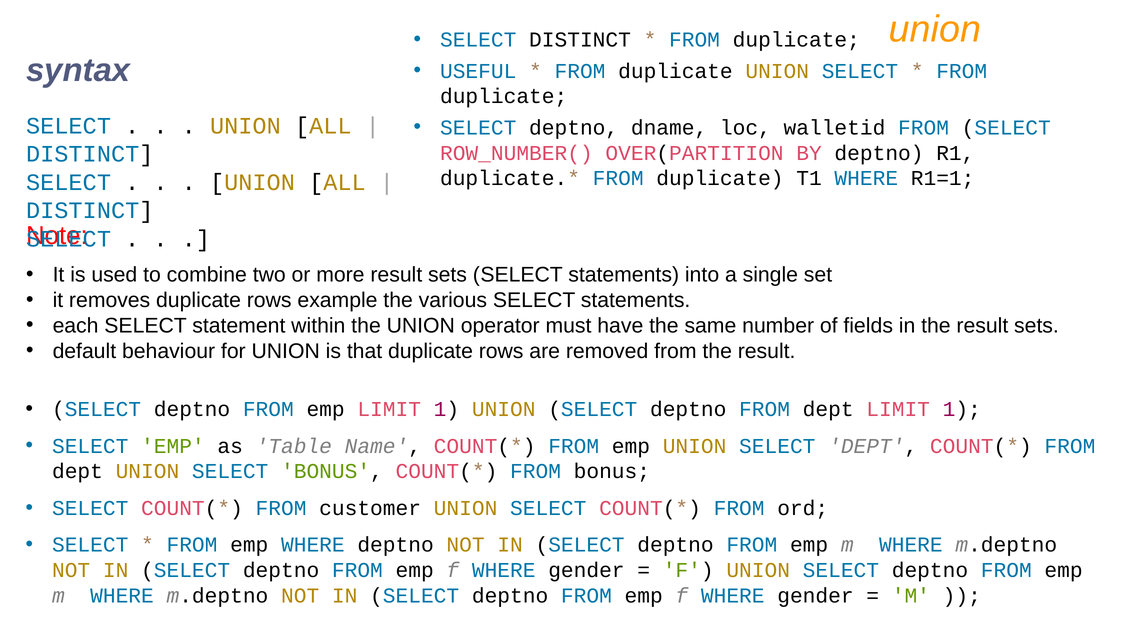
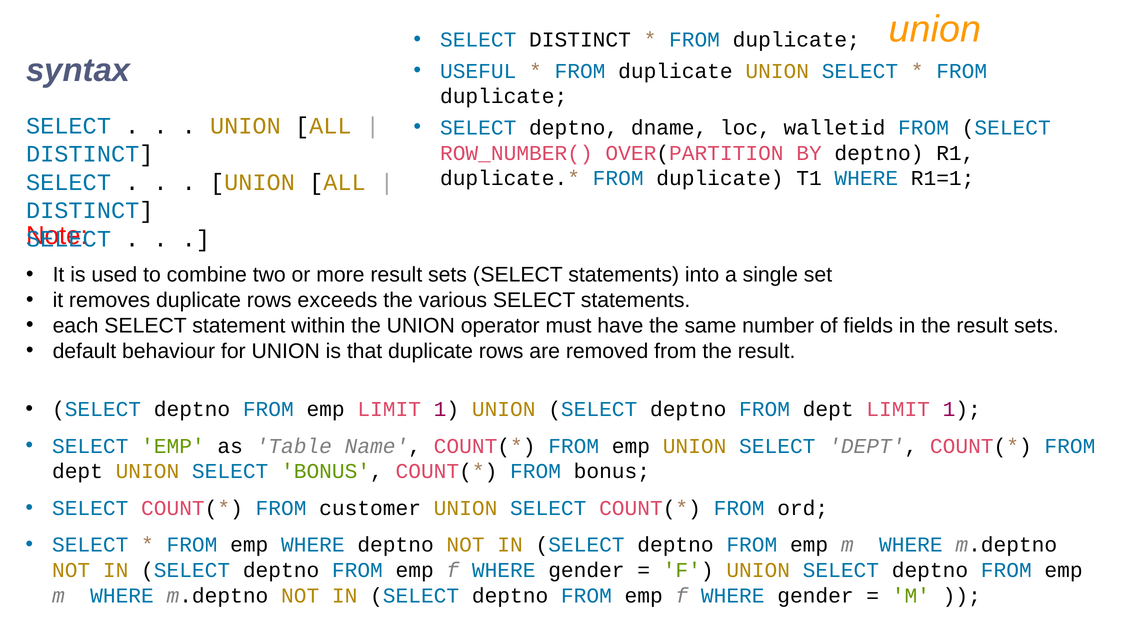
example: example -> exceeds (337, 300)
